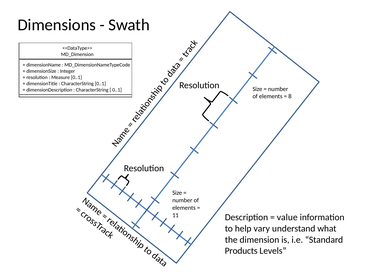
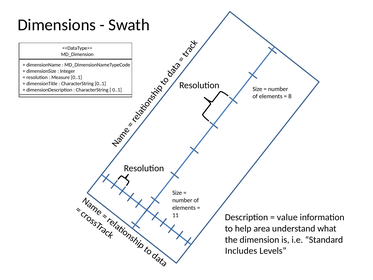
vary: vary -> area (262, 228)
Products: Products -> Includes (241, 251)
